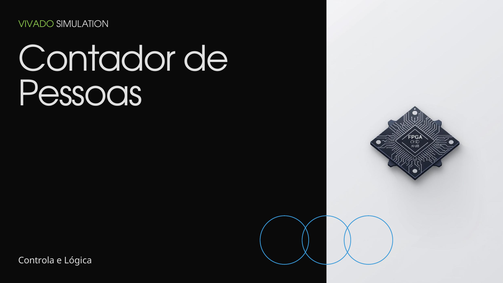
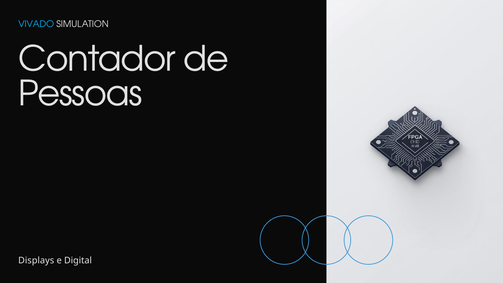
VIVADO colour: light green -> light blue (36, 24)
Controla: Controla -> Displays (36, 260)
Lógica: Lógica -> Digital (78, 260)
